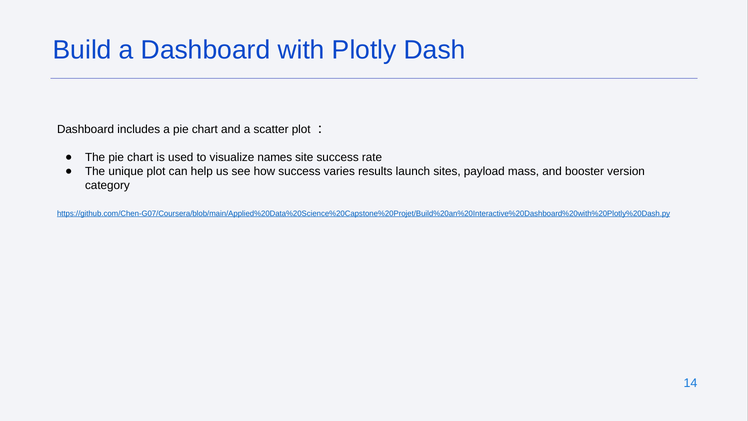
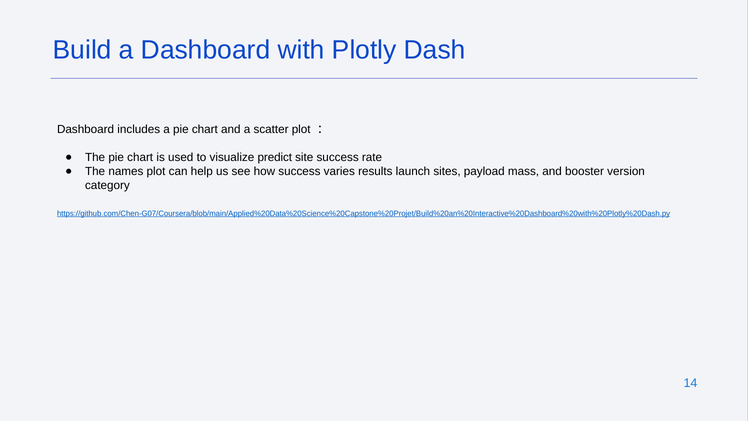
names: names -> predict (275, 157)
unique: unique -> names (126, 171)
